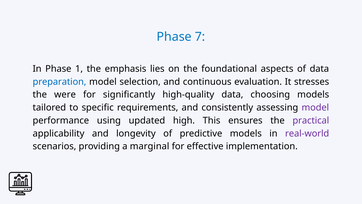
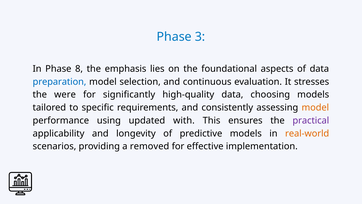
7: 7 -> 3 (200, 37)
1: 1 -> 8 (79, 69)
model colour: purple -> orange (315, 107)
high: high -> with (184, 120)
real-world colour: purple -> orange (307, 133)
marginal: marginal -> removed (150, 146)
